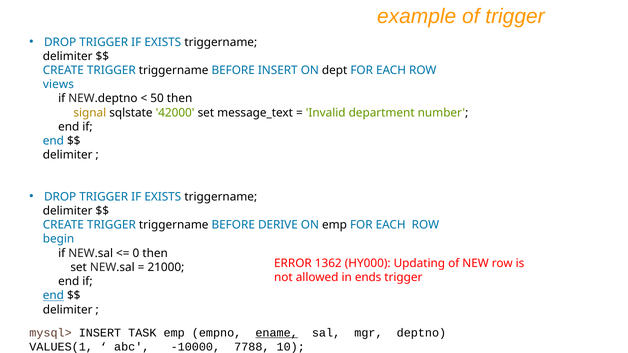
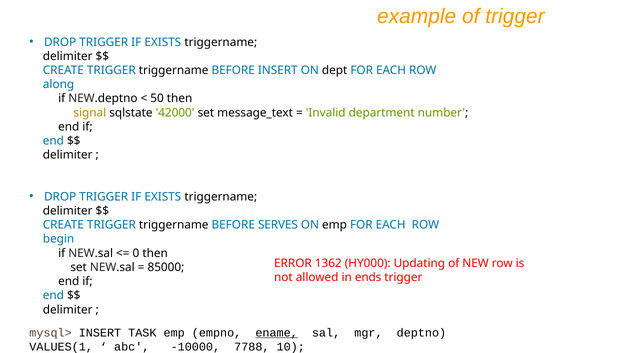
views: views -> along (59, 85)
DERIVE: DERIVE -> SERVES (278, 225)
21000: 21000 -> 85000 (166, 267)
end underline: present -> none (53, 296)
